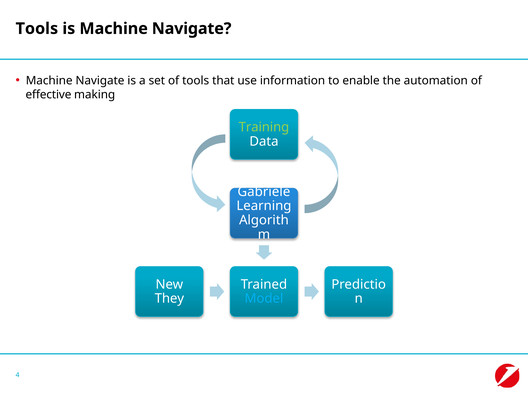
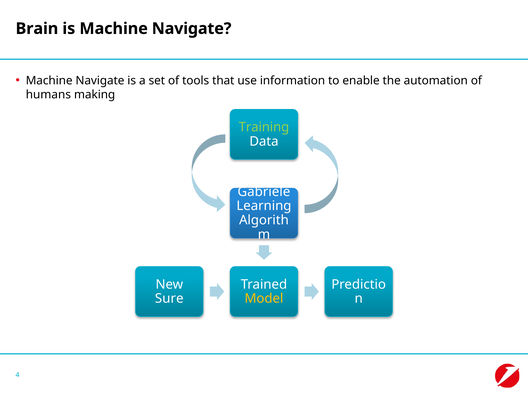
Tools: Tools -> Brain (37, 29)
effective: effective -> humans (48, 95)
They: They -> Sure (169, 299)
Model colour: light blue -> yellow (264, 299)
